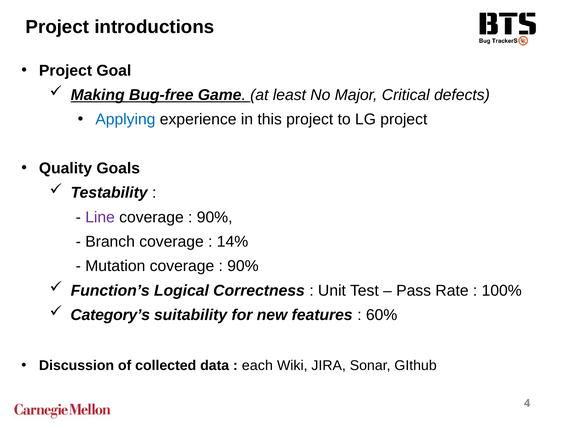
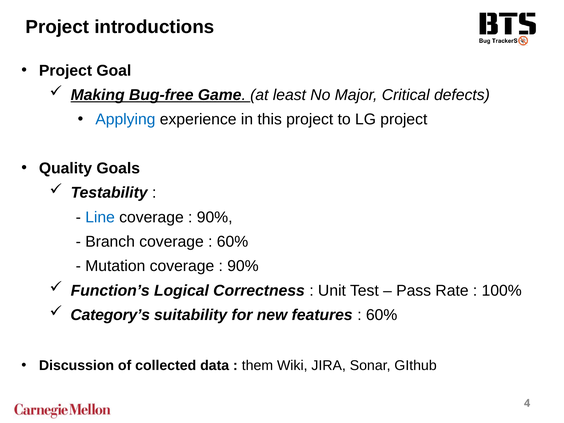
Line colour: purple -> blue (100, 217)
14%: 14% -> 60% (233, 242)
each: each -> them (257, 366)
